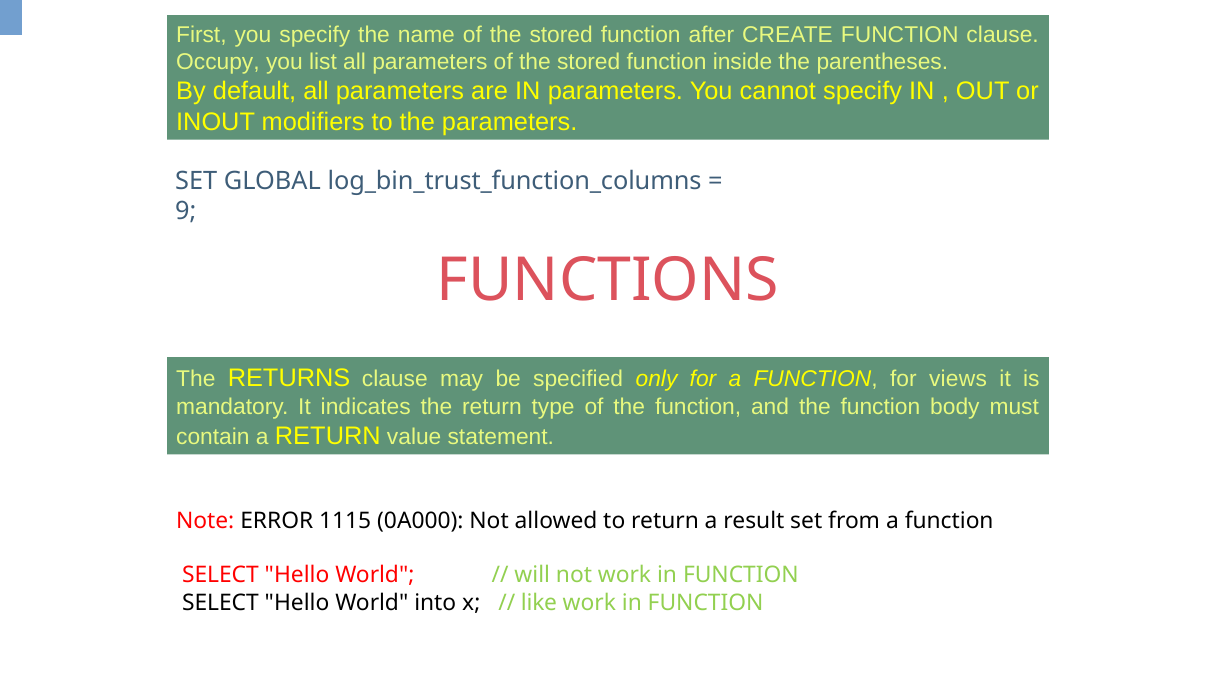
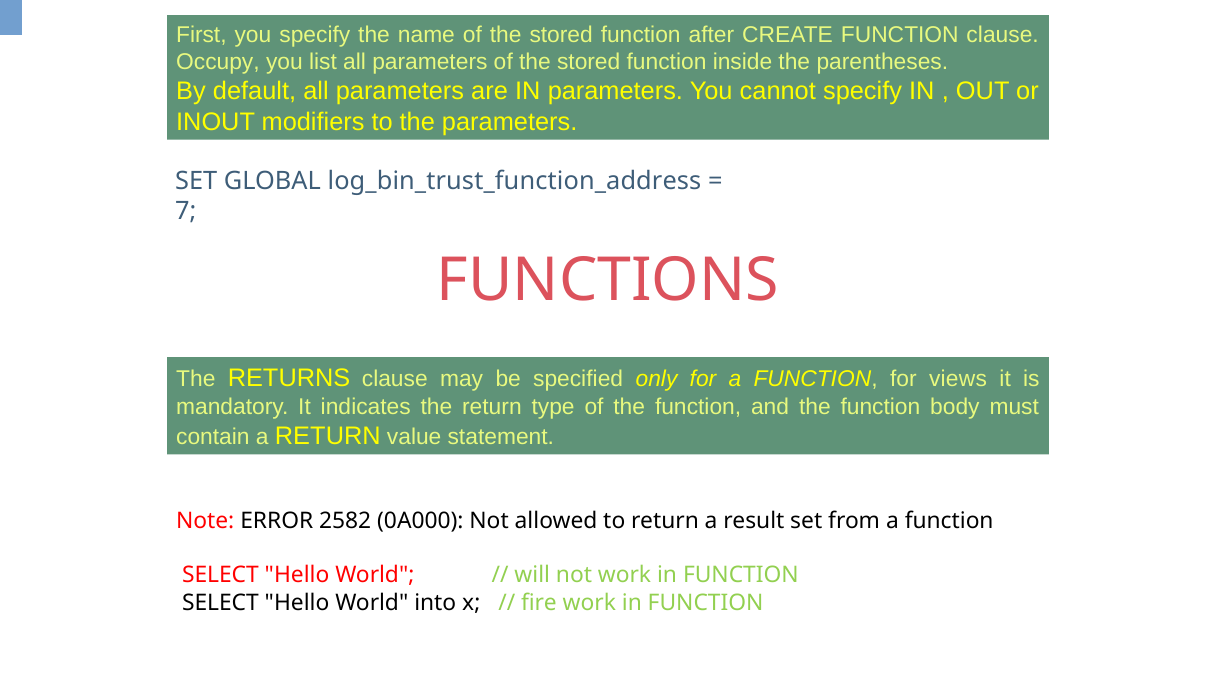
log_bin_trust_function_columns: log_bin_trust_function_columns -> log_bin_trust_function_address (514, 181)
9: 9 -> 7 (186, 211)
1115: 1115 -> 2582 (345, 521)
like: like -> fire (539, 603)
